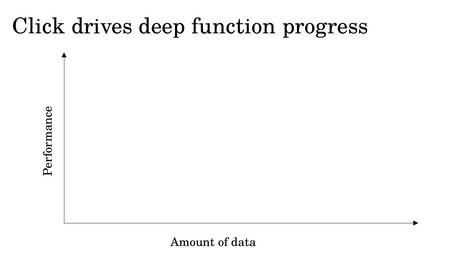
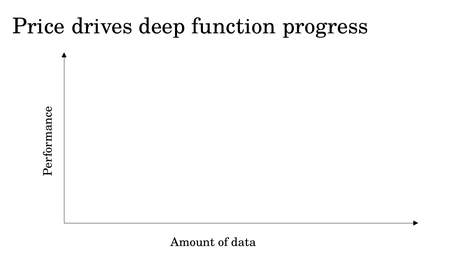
Click: Click -> Price (39, 26)
